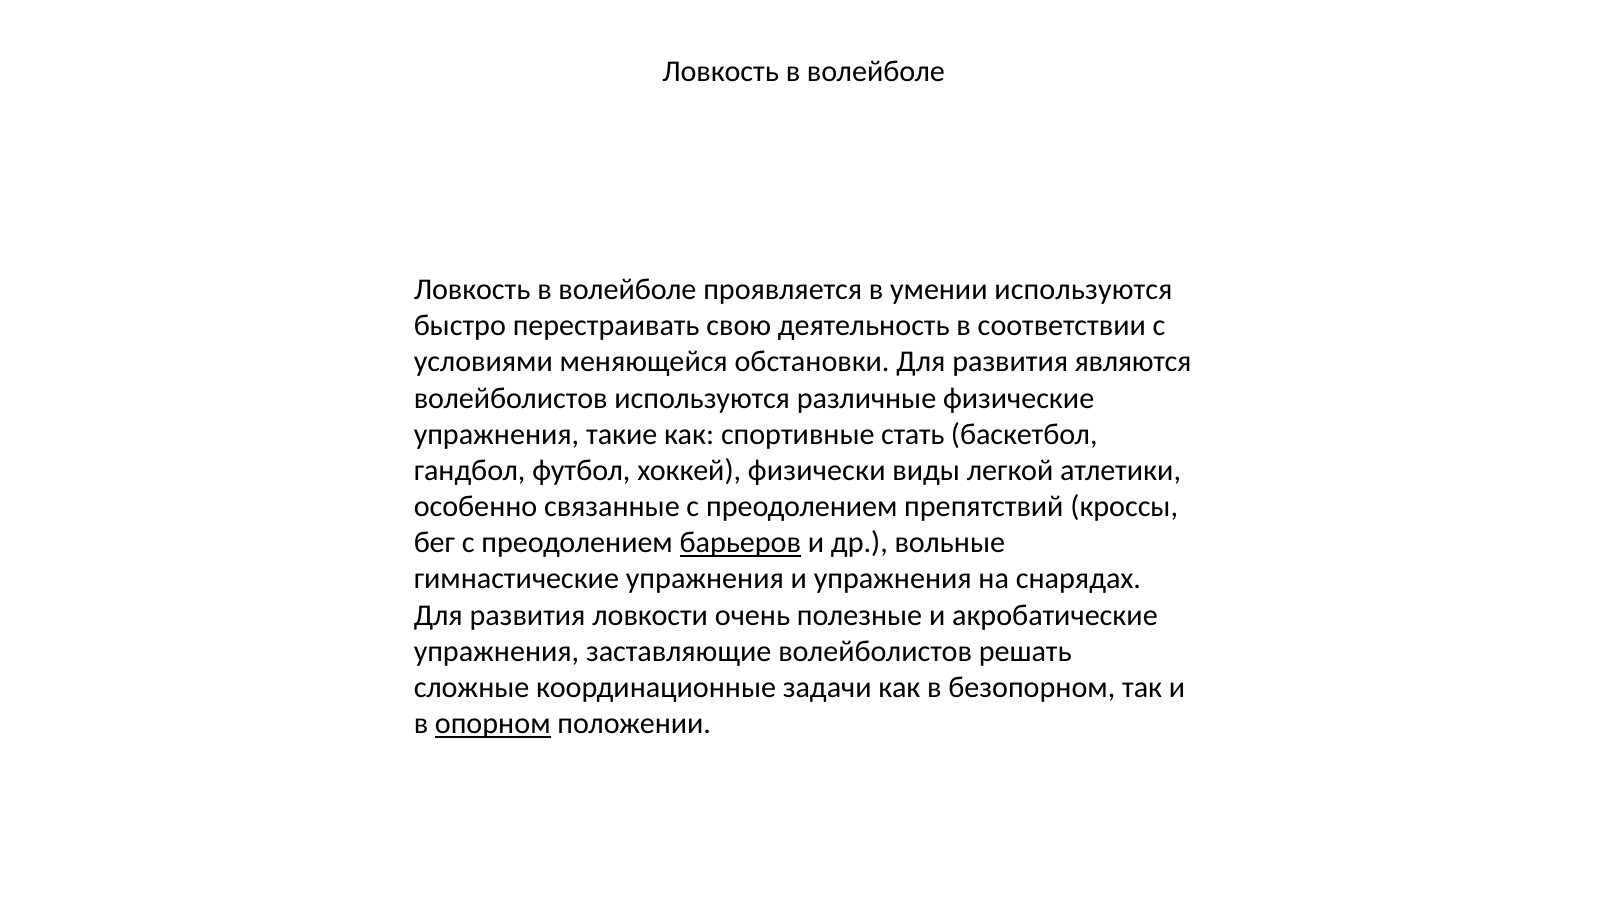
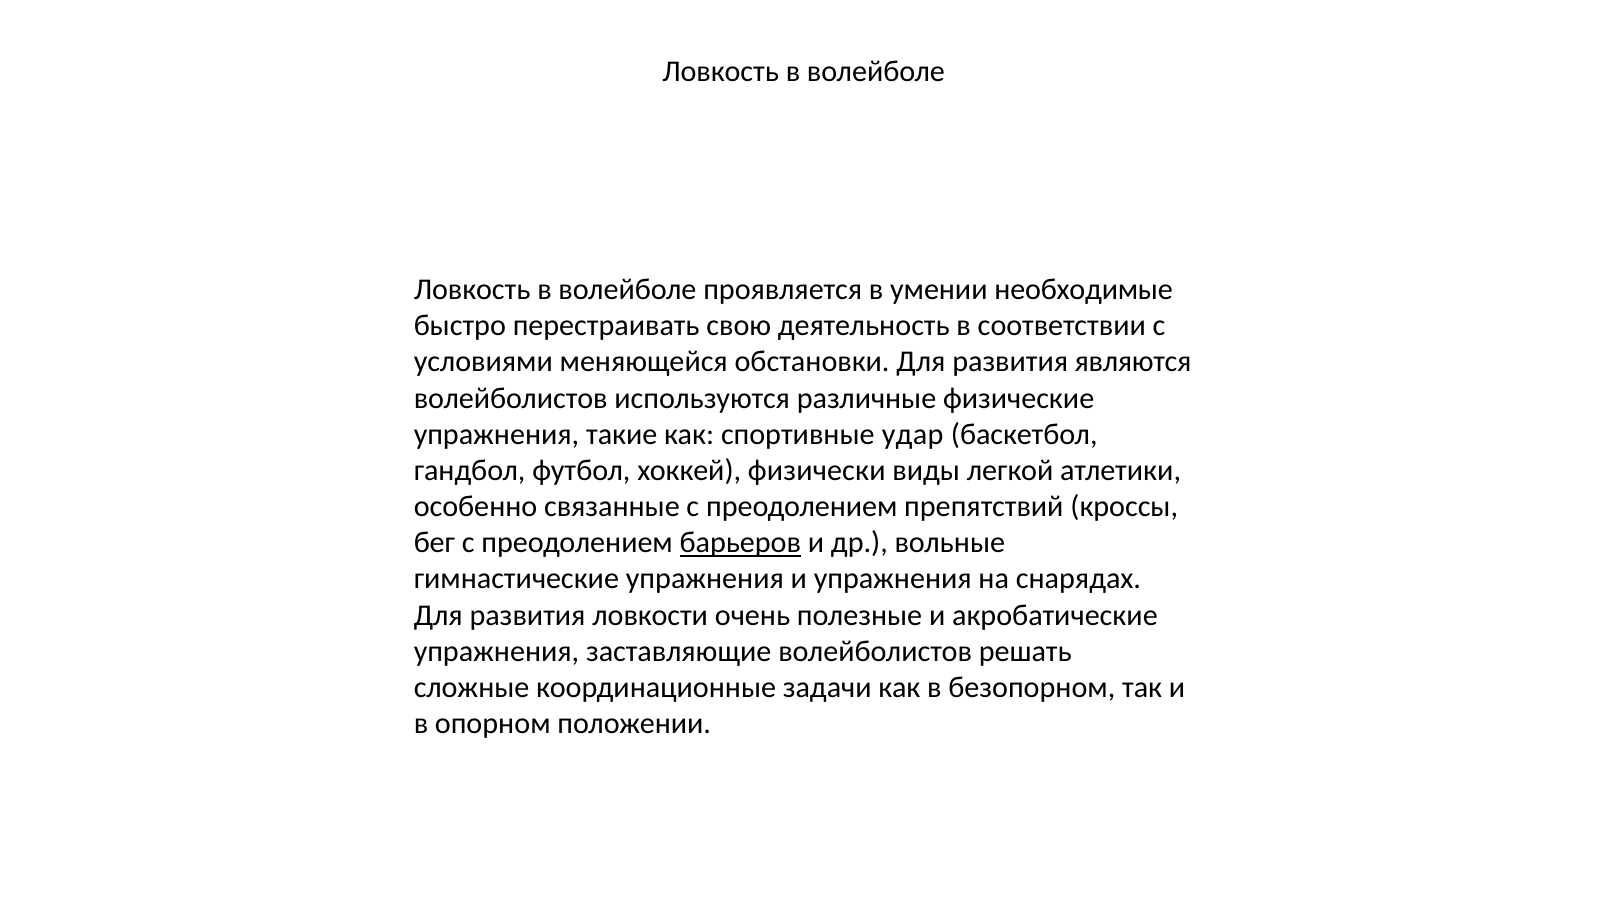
умении используются: используются -> необходимые (1084, 290)
стать: стать -> удар (913, 435)
опорном underline: present -> none (493, 724)
